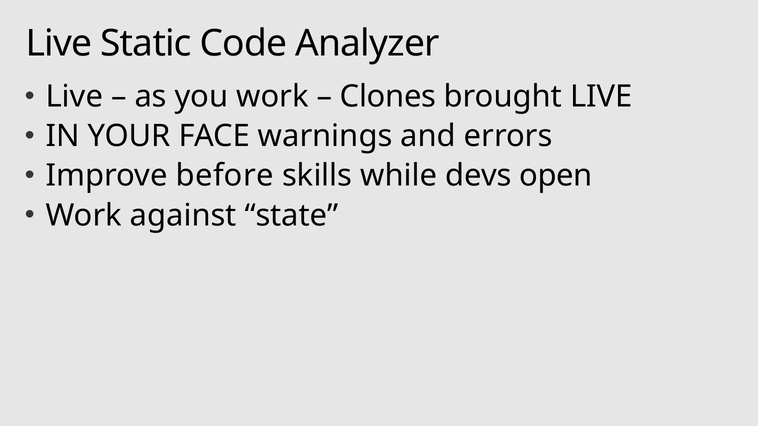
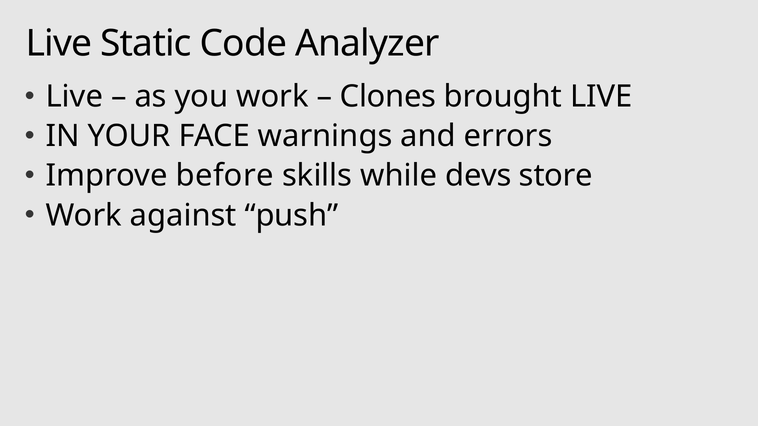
open: open -> store (556, 176)
state: state -> push (291, 215)
